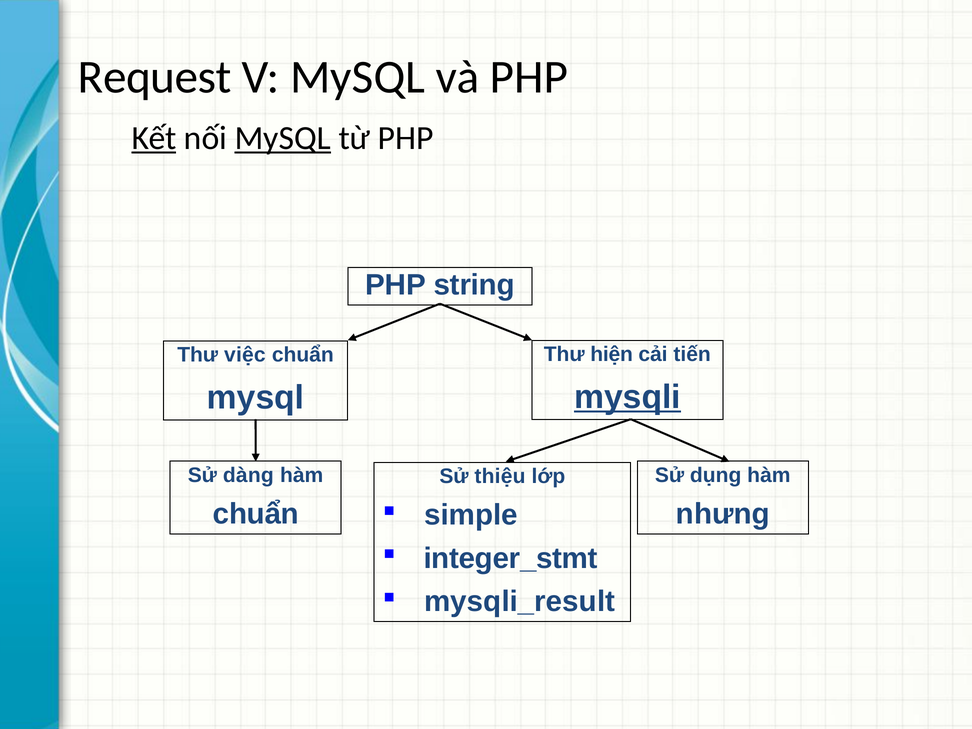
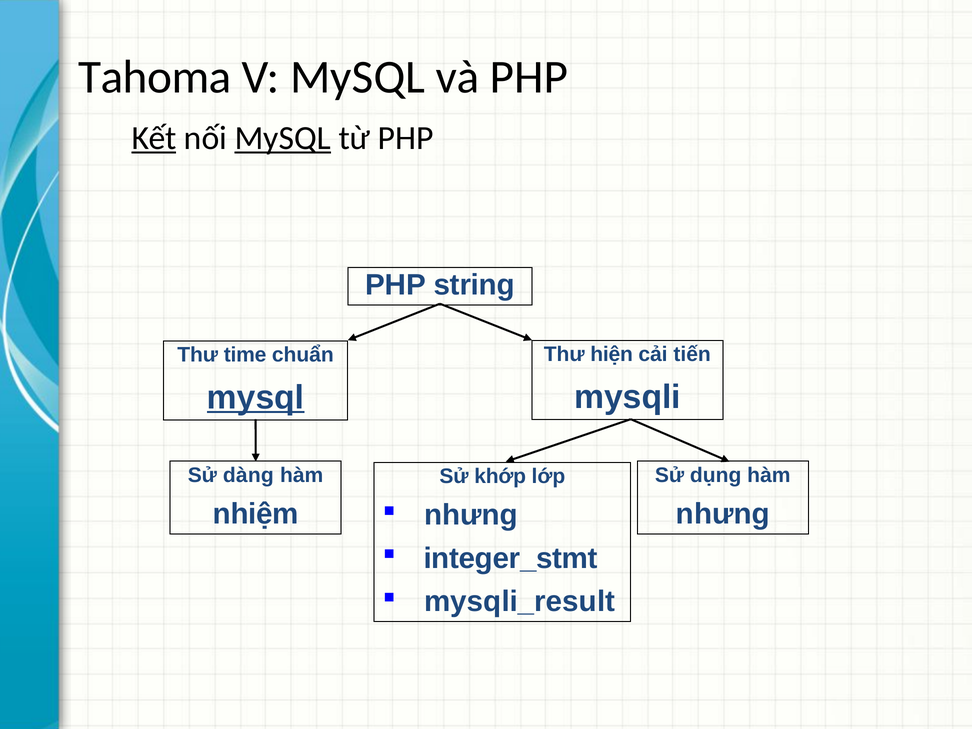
Request: Request -> Tahoma (155, 77)
việc: việc -> time (245, 355)
mysqli underline: present -> none (627, 397)
mysql underline: none -> present (256, 398)
thiệu: thiệu -> khớp (500, 476)
chuẩn: chuẩn -> nhiệm (256, 514)
simple: simple -> nhưng (471, 515)
